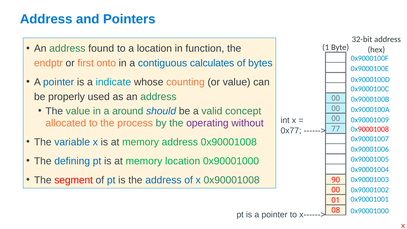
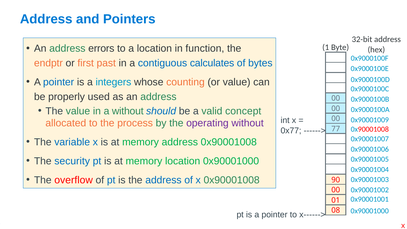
found: found -> errors (101, 49)
onto: onto -> past (106, 63)
indicate: indicate -> integers (113, 82)
a around: around -> without (128, 111)
defining: defining -> security (72, 161)
segment: segment -> overflow (74, 180)
